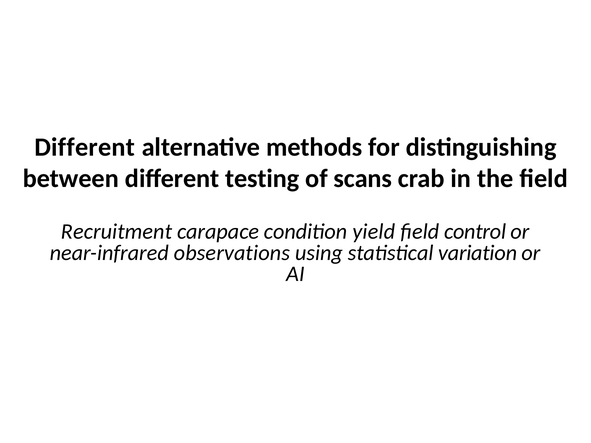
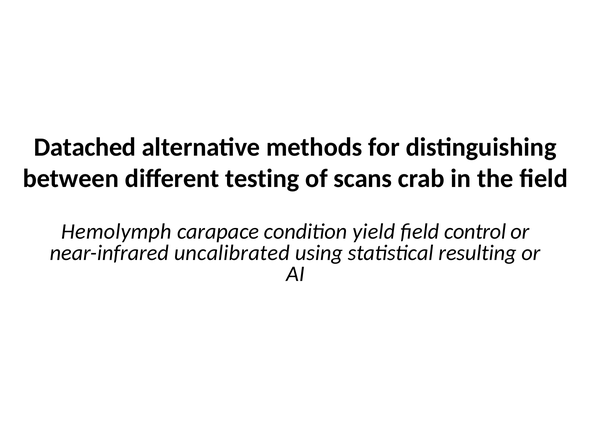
Different: Different -> Datached (85, 147)
Recruitment: Recruitment -> Hemolymph (116, 232)
observations: observations -> uncalibrated (232, 253)
variation: variation -> resulting (478, 253)
